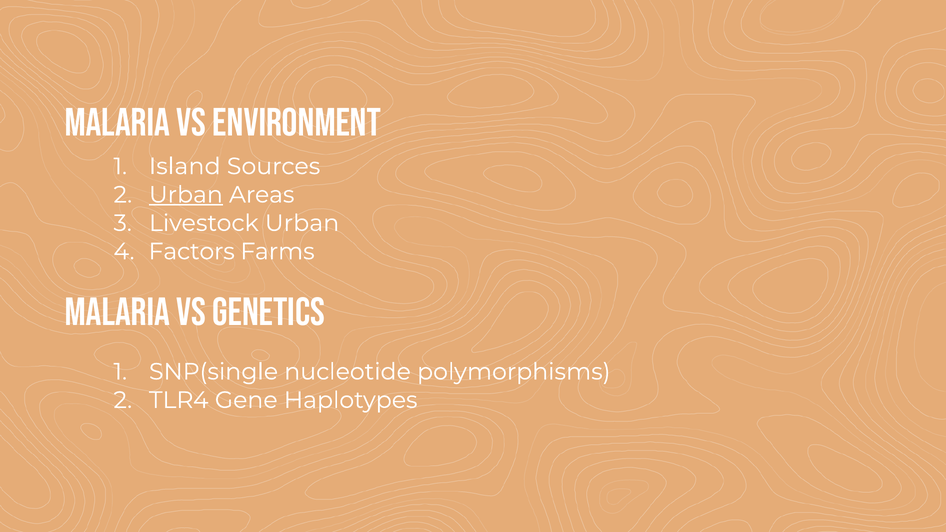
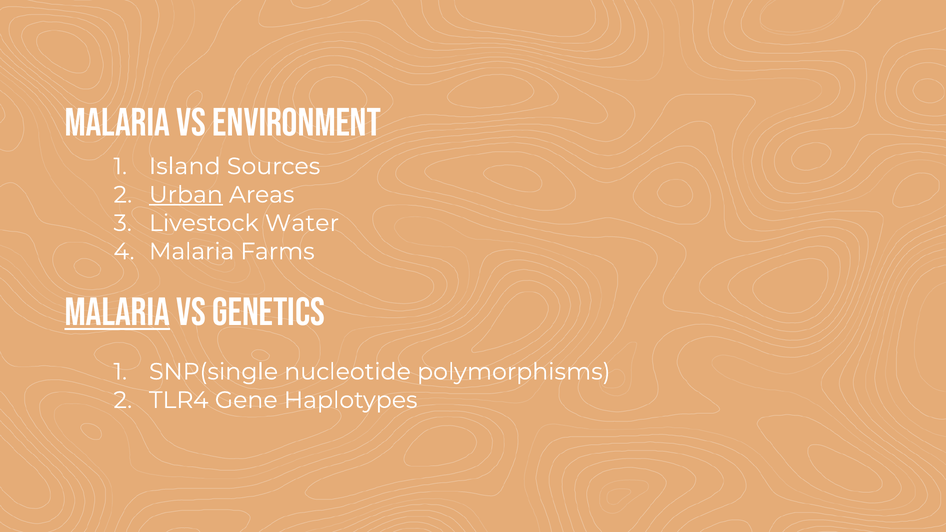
Livestock Urban: Urban -> Water (302, 223)
Factors: Factors -> Malaria (192, 252)
Malaria underline: none -> present (117, 312)
